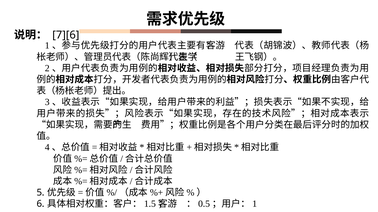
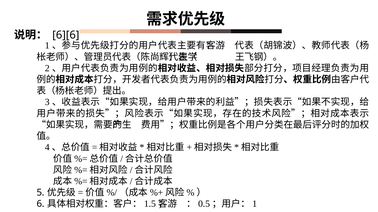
7][6: 7][6 -> 6][6 (66, 35)
